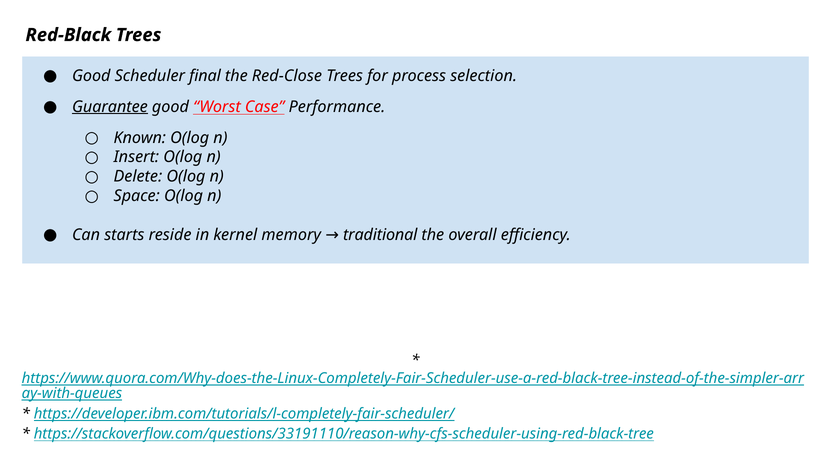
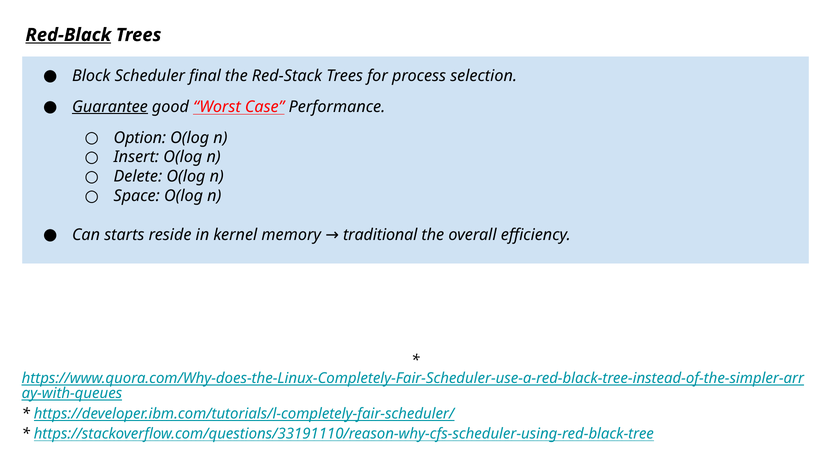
Red-Black underline: none -> present (68, 35)
Good: Good -> Block (91, 76)
Red-Close: Red-Close -> Red-Stack (287, 76)
Known: Known -> Option (140, 138)
